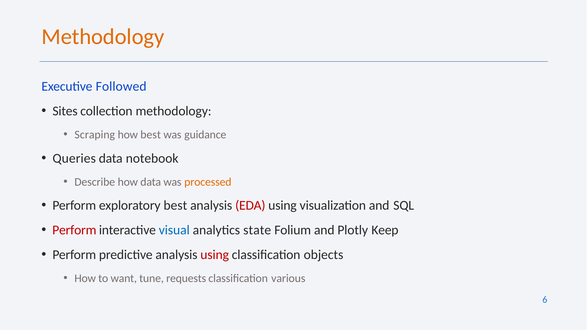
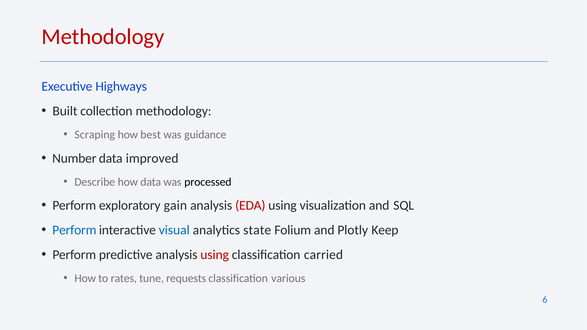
Methodology colour: orange -> red (103, 37)
Followed: Followed -> Highways (121, 87)
Sites: Sites -> Built (65, 111)
Queries: Queries -> Number (74, 158)
notebook: notebook -> improved (152, 158)
processed colour: orange -> black (208, 182)
exploratory best: best -> gain (175, 206)
Perform colour: red -> blue (74, 230)
objects: objects -> carried (323, 255)
want: want -> rates (124, 279)
